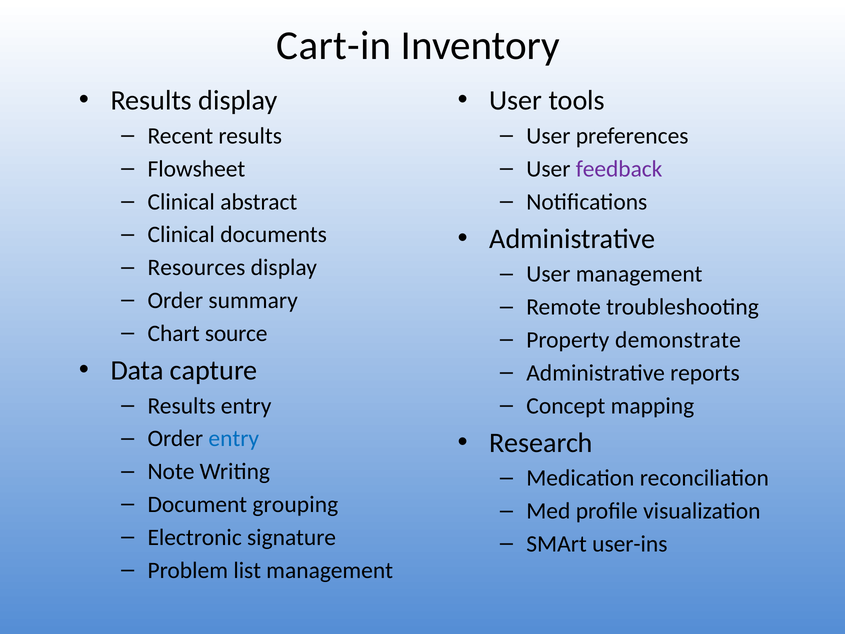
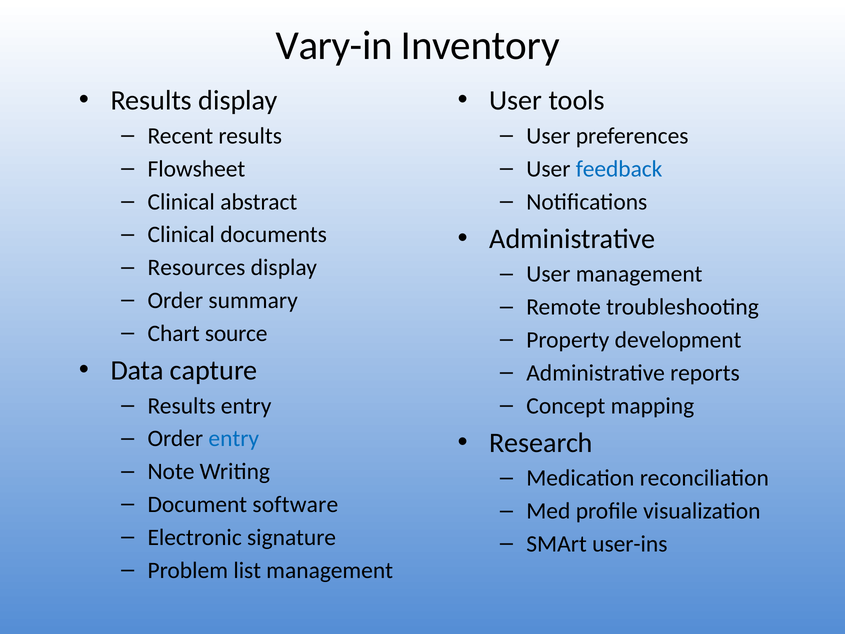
Cart-in: Cart-in -> Vary-in (334, 46)
feedback colour: purple -> blue (619, 169)
demonstrate: demonstrate -> development (678, 340)
grouping: grouping -> software (295, 504)
